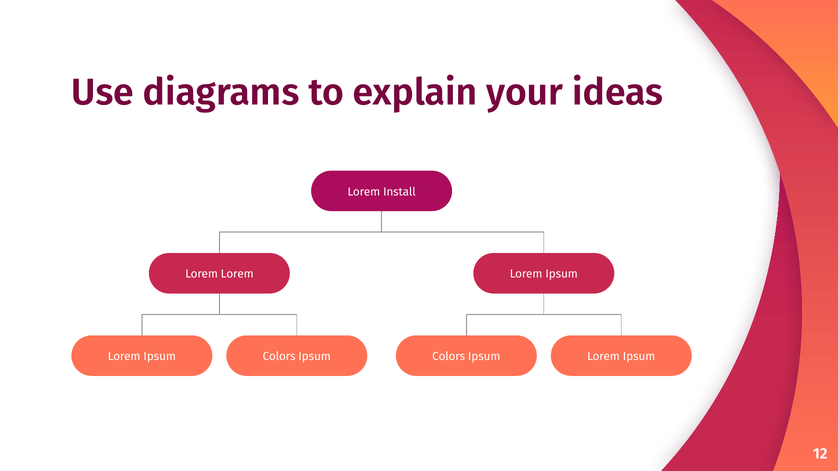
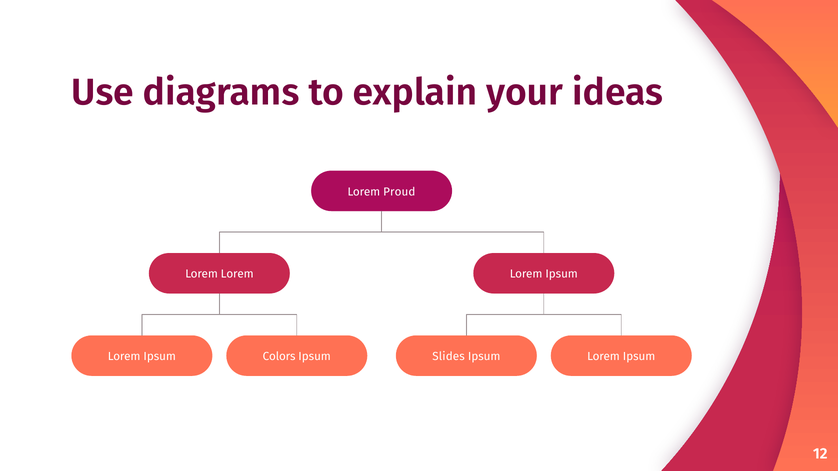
Install: Install -> Proud (399, 192)
Colors: Colors -> Slides (449, 357)
